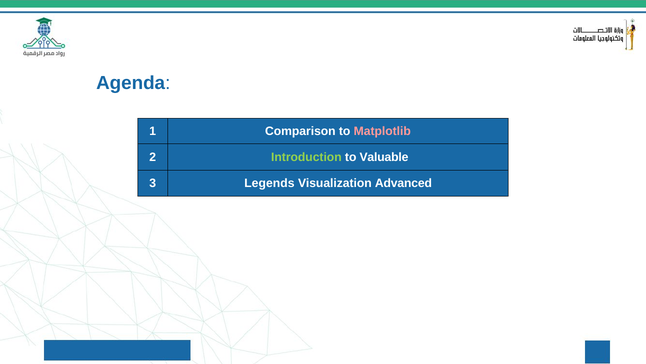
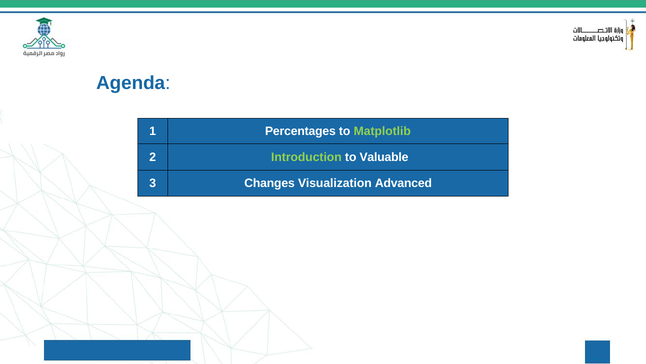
Comparison: Comparison -> Percentages (300, 131)
Matplotlib colour: pink -> light green (382, 131)
Legends: Legends -> Changes (270, 183)
